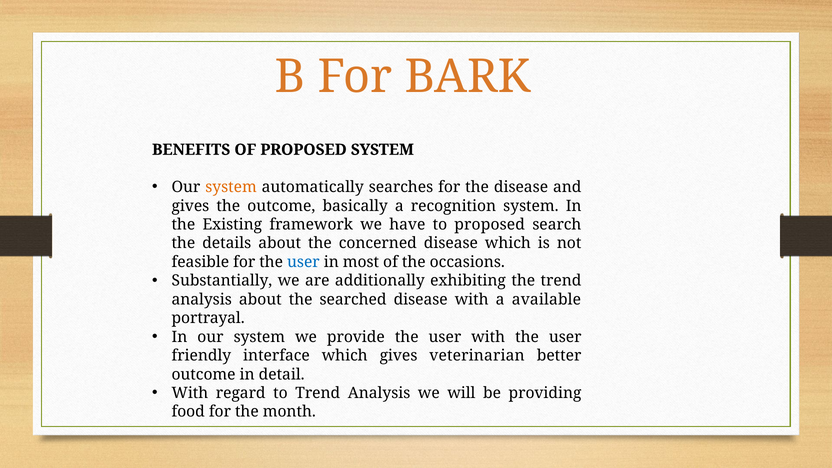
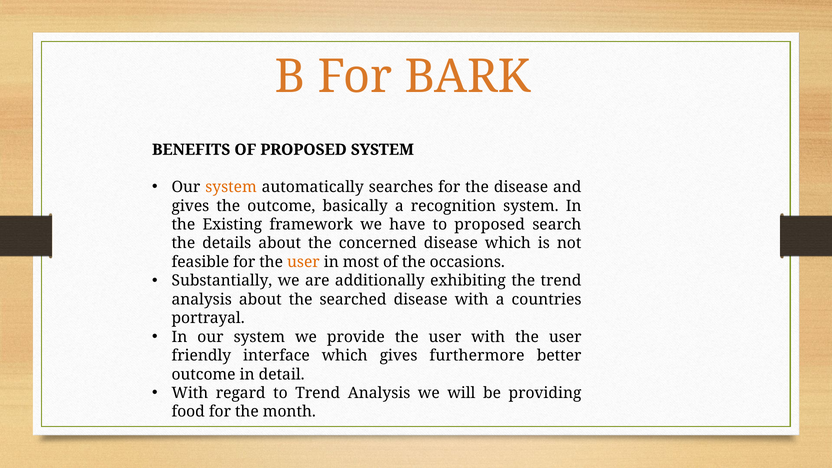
user colour: blue -> orange (303, 262)
available: available -> countries (547, 299)
veterinarian: veterinarian -> furthermore (477, 356)
